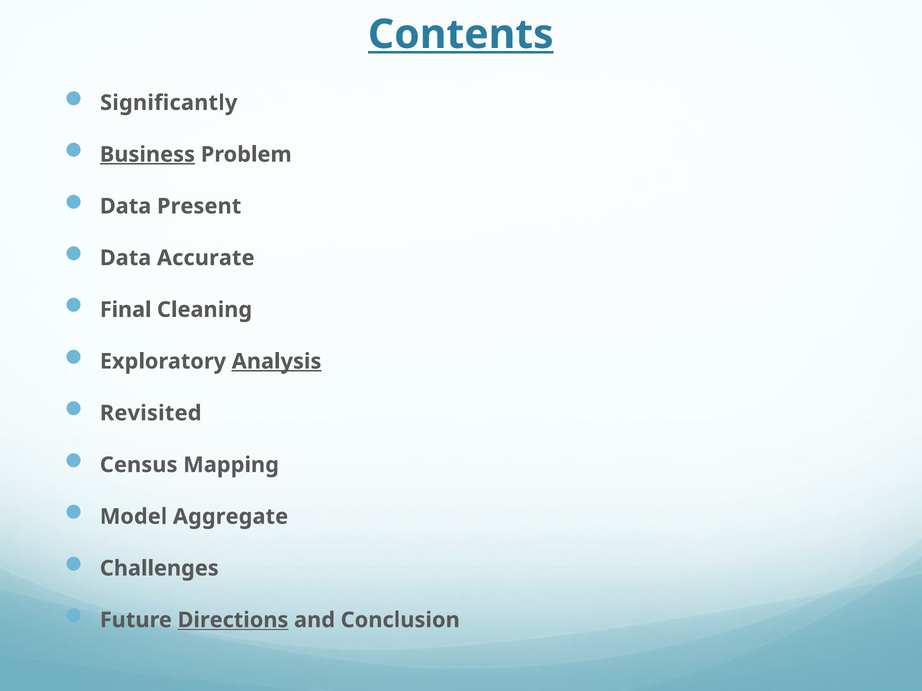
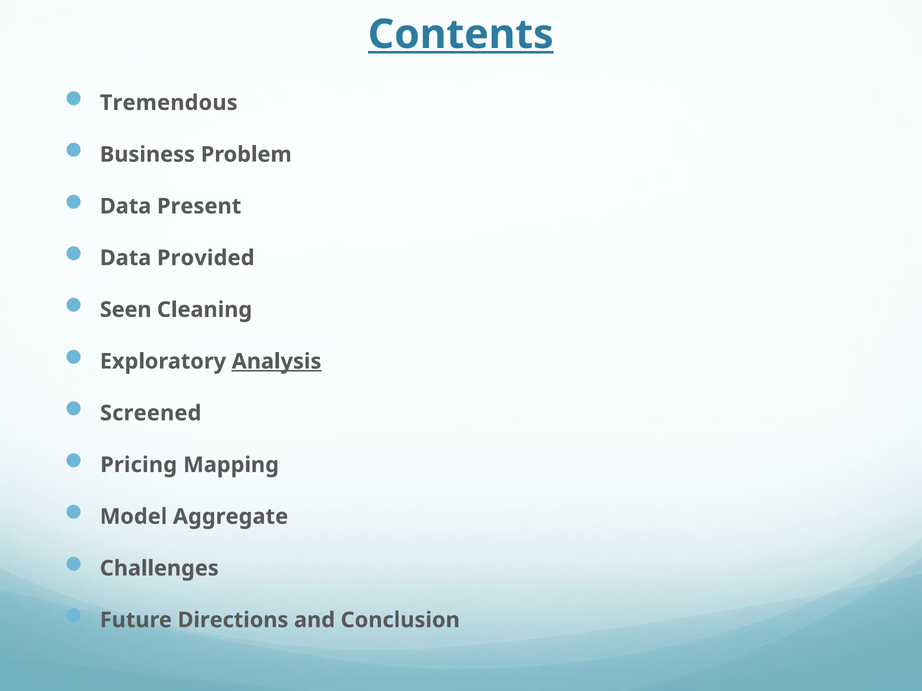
Significantly: Significantly -> Tremendous (169, 103)
Business underline: present -> none (147, 155)
Accurate: Accurate -> Provided (206, 258)
Final: Final -> Seen (126, 310)
Revisited: Revisited -> Screened (151, 413)
Census: Census -> Pricing (139, 465)
Directions underline: present -> none (233, 620)
